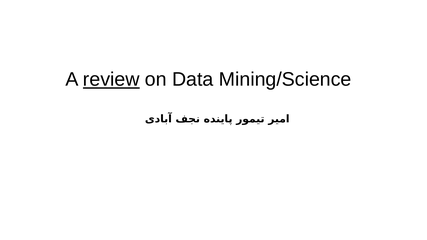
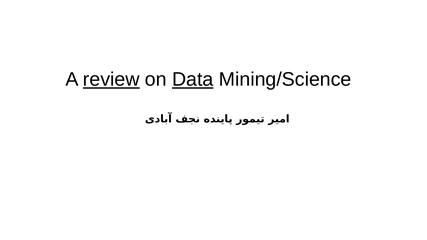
Data underline: none -> present (193, 80)
